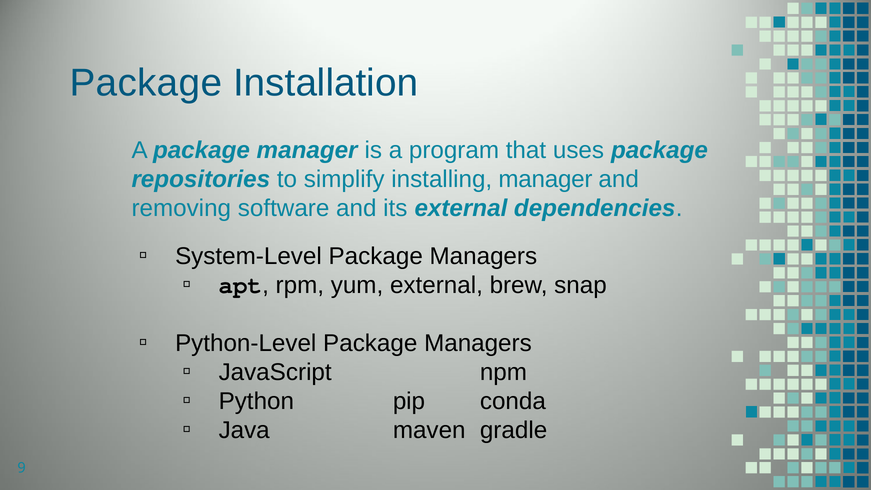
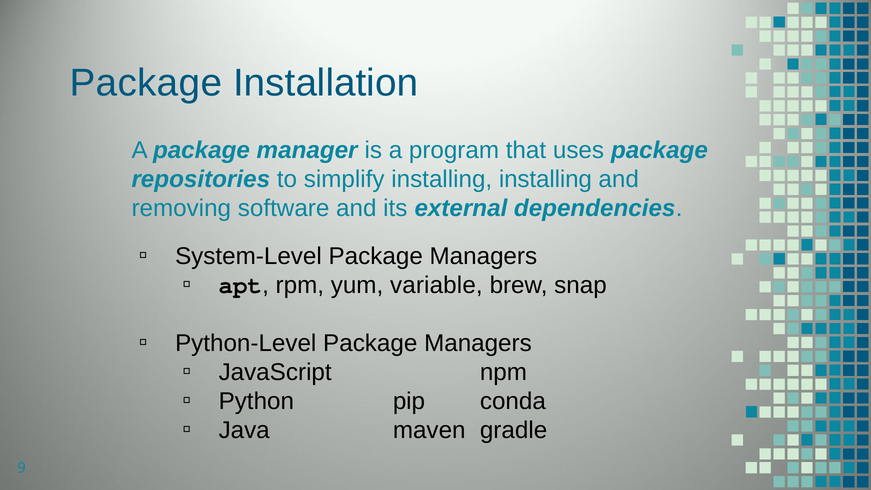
installing manager: manager -> installing (545, 179)
yum external: external -> variable (436, 285)
